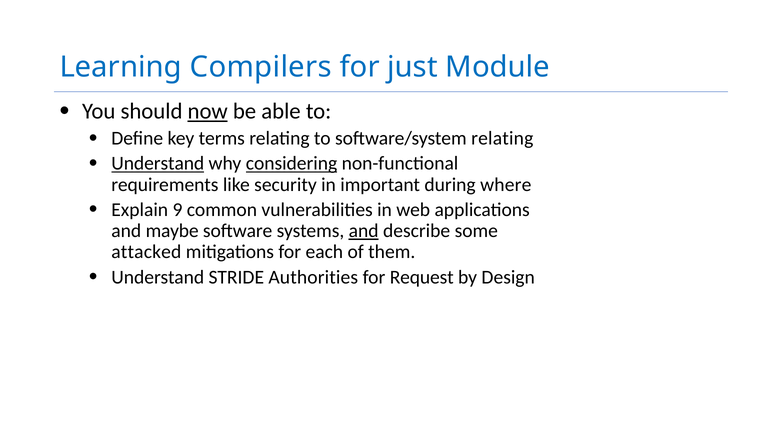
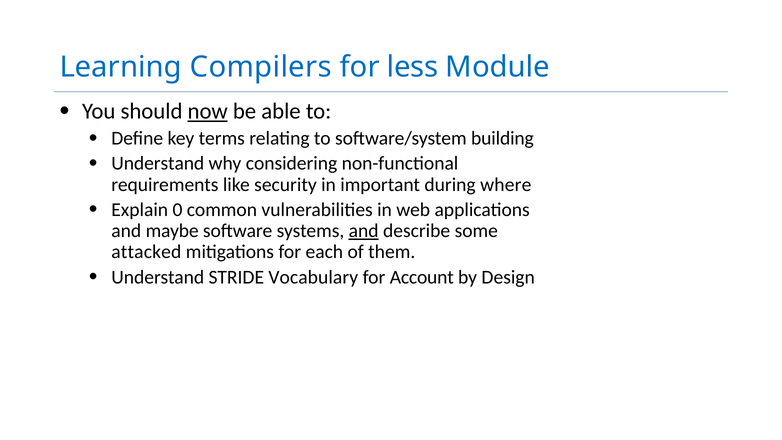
just: just -> less (413, 67)
software/system relating: relating -> building (502, 138)
Understand underline: present -> none (158, 163)
considering underline: present -> none (292, 163)
9: 9 -> 0 (177, 210)
Authorities: Authorities -> Vocabulary (313, 277)
Request: Request -> Account (422, 277)
